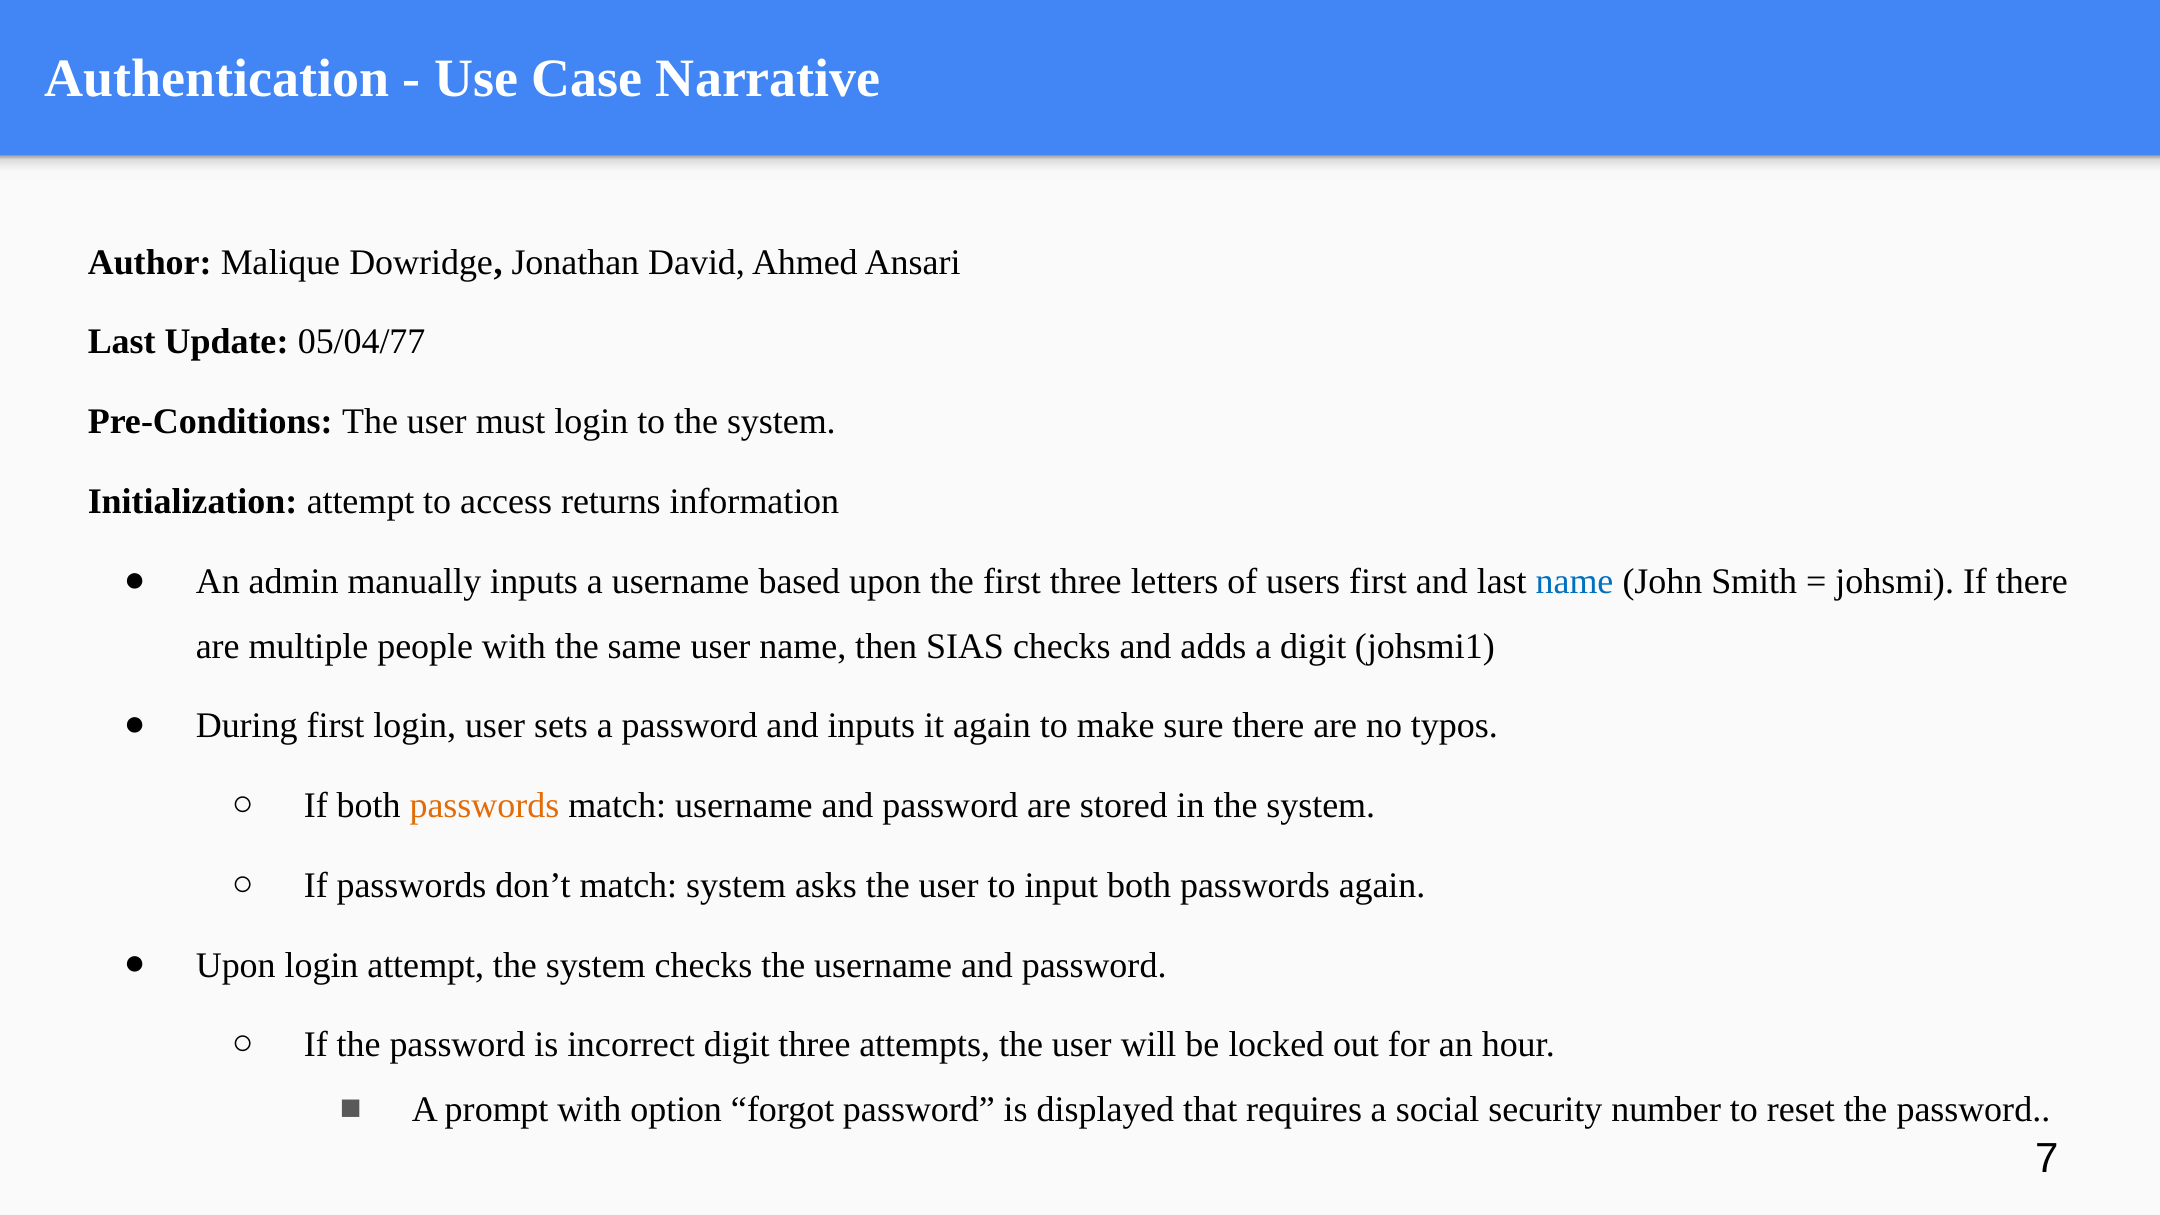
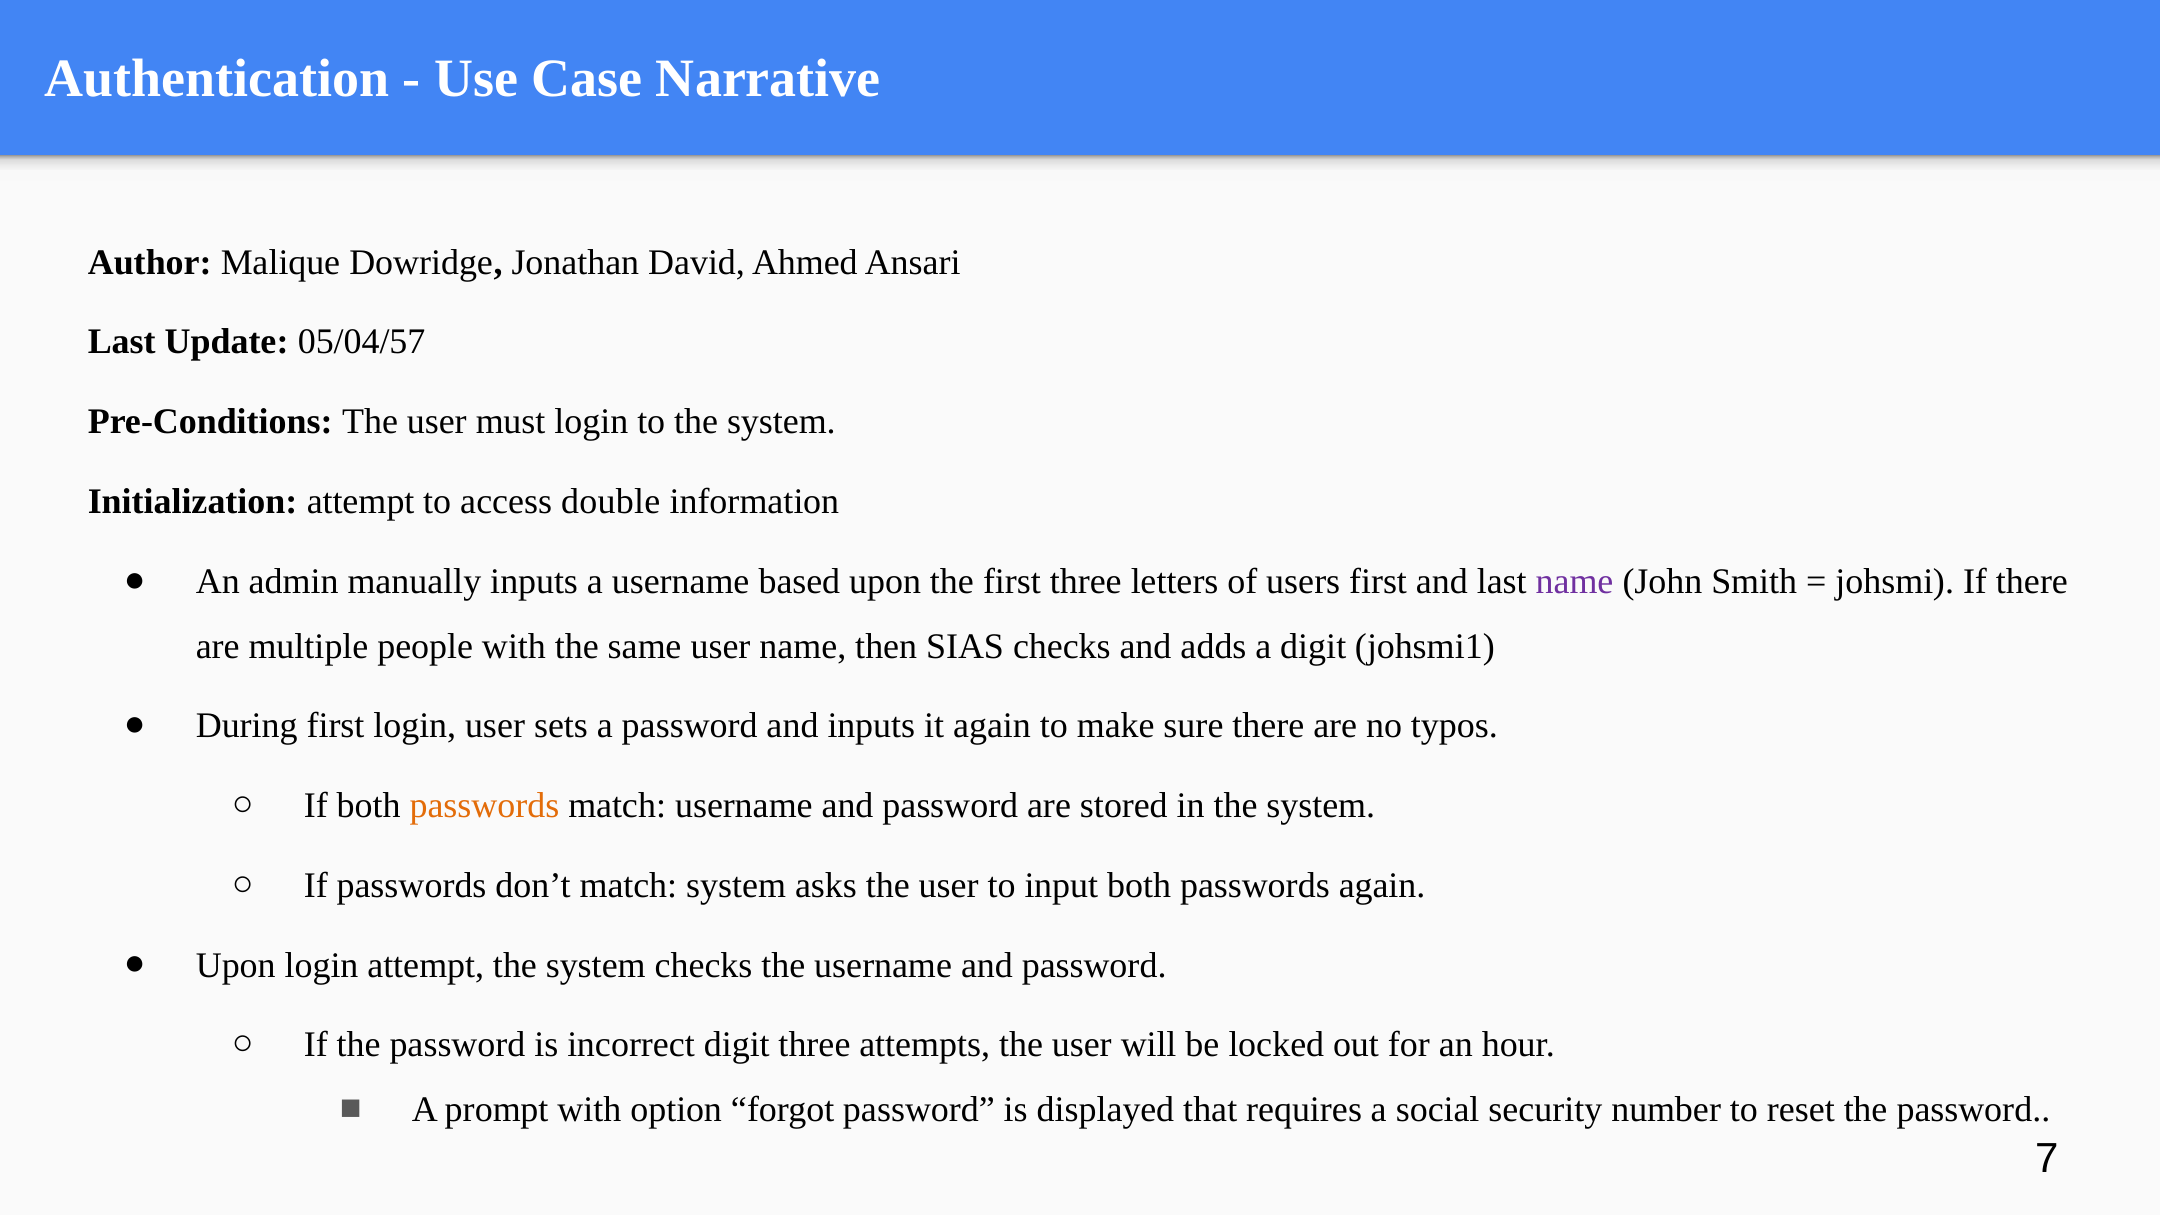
05/04/77: 05/04/77 -> 05/04/57 (362, 342)
returns: returns -> double (611, 502)
name colour: blue -> purple (1575, 581)
